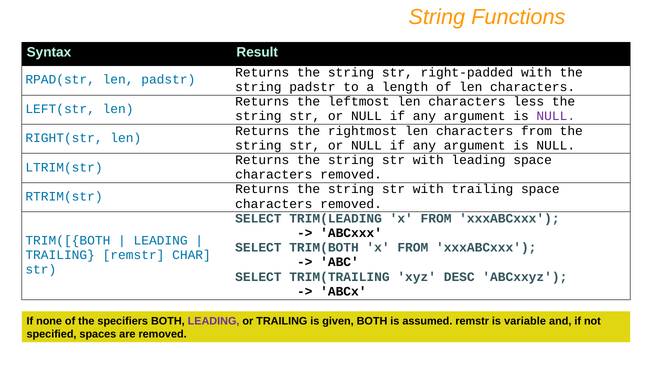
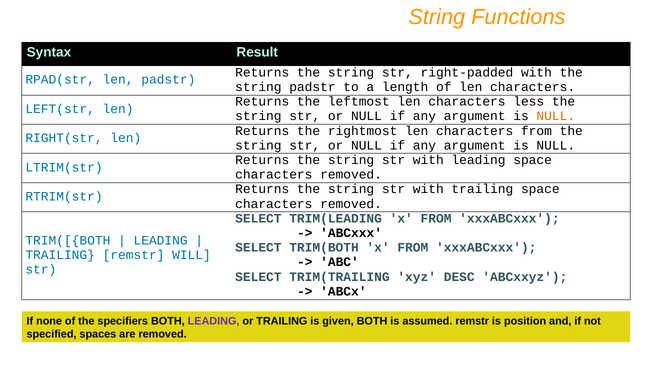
NULL colour: purple -> orange (556, 116)
CHAR: CHAR -> WILL (192, 255)
variable: variable -> position (525, 321)
